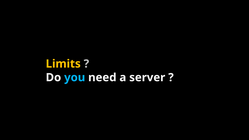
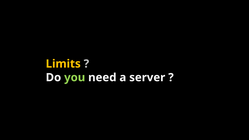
you colour: light blue -> light green (75, 78)
